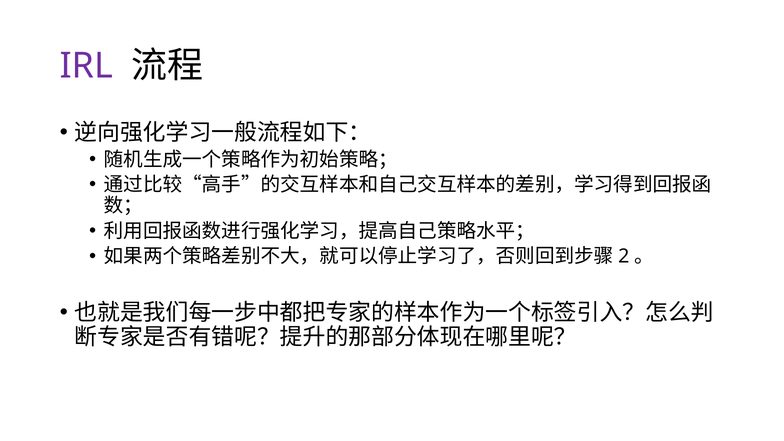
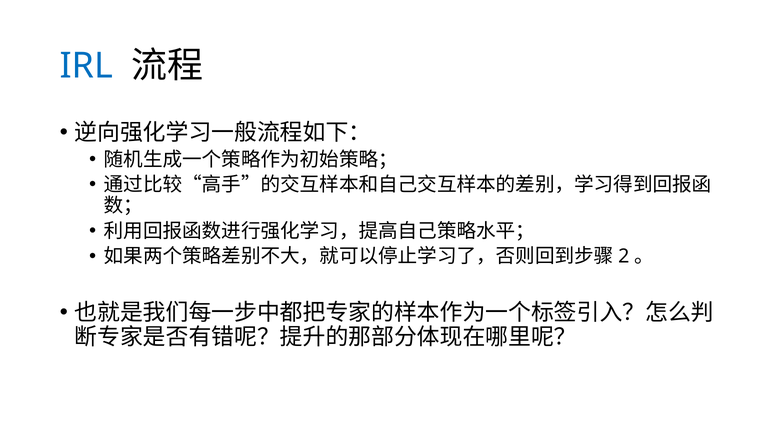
IRL colour: purple -> blue (86, 66)
